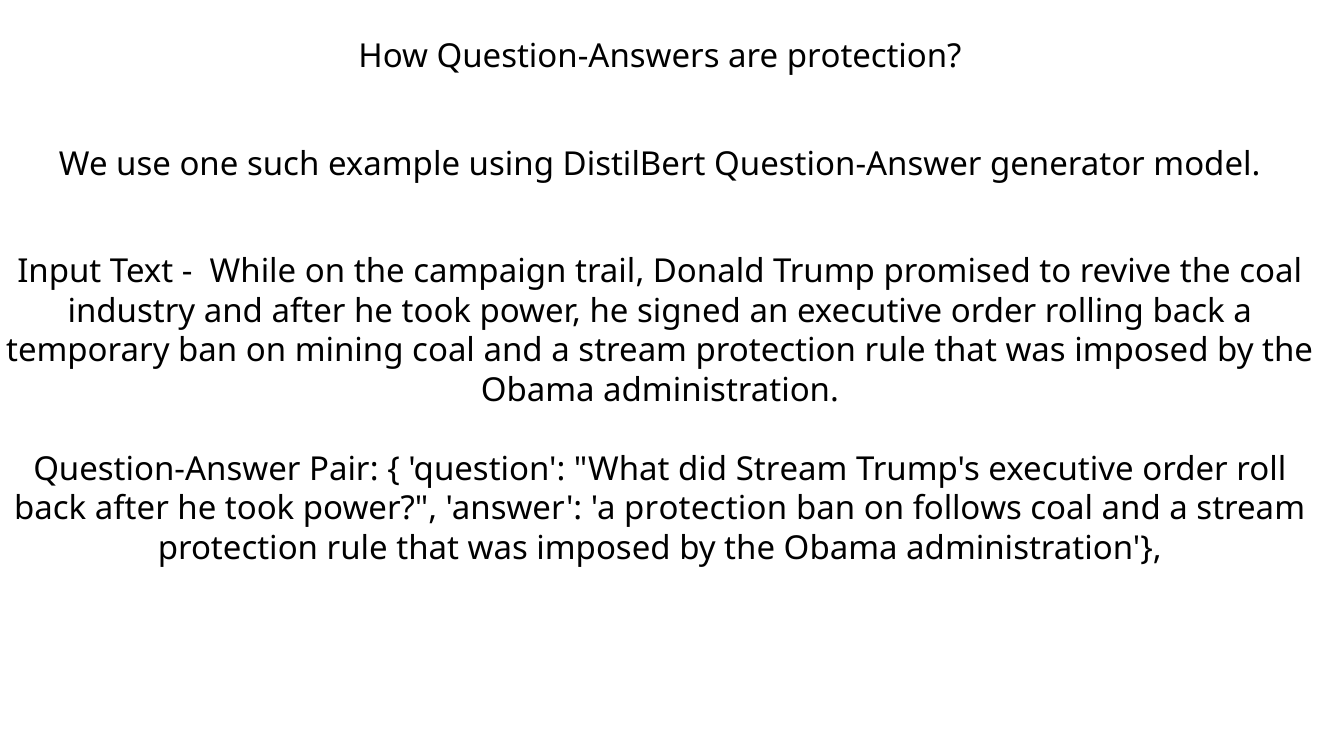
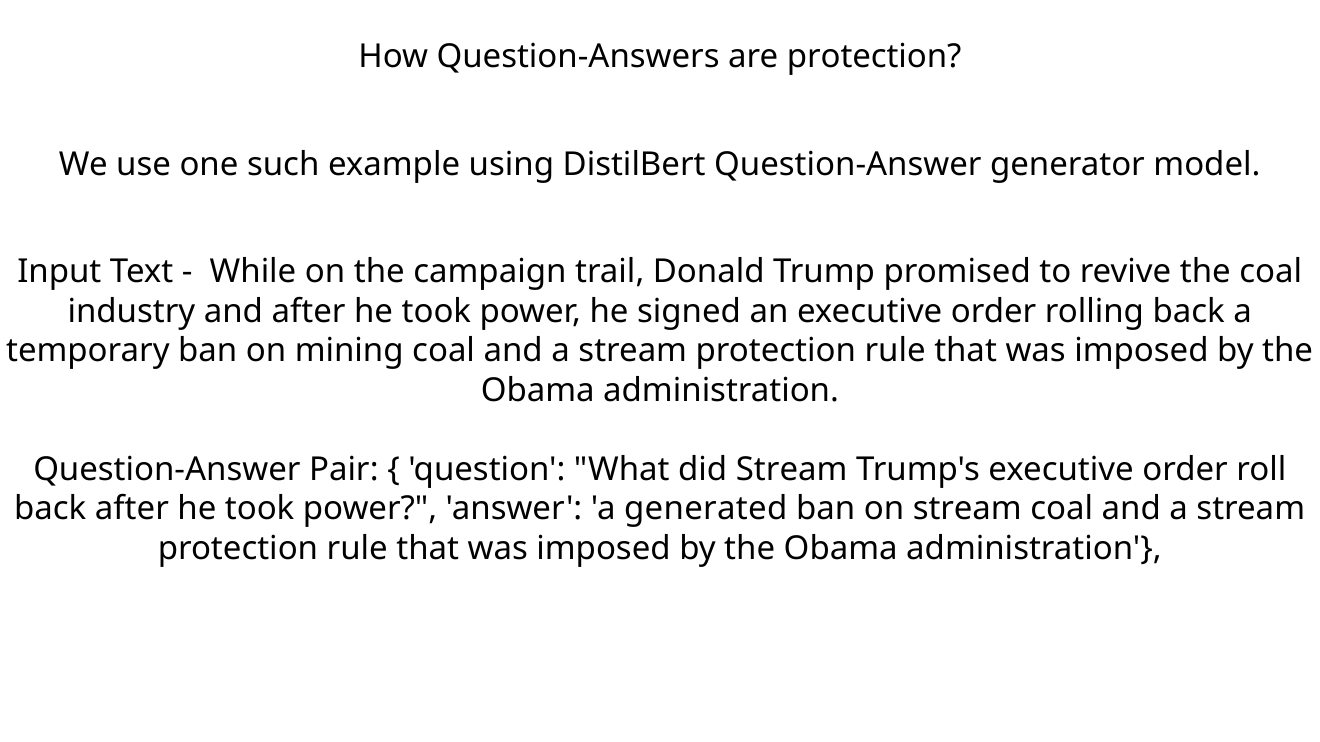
a protection: protection -> generated (706, 509)
on follows: follows -> stream (967, 509)
